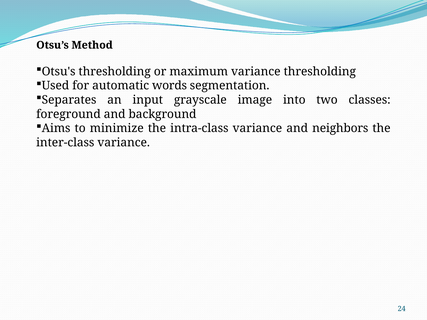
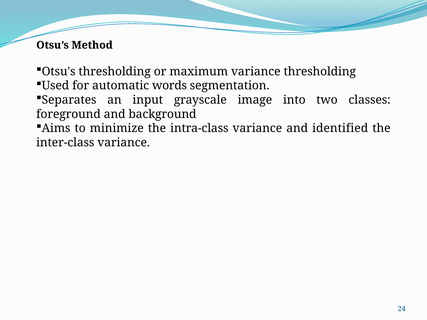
neighbors: neighbors -> identified (340, 129)
